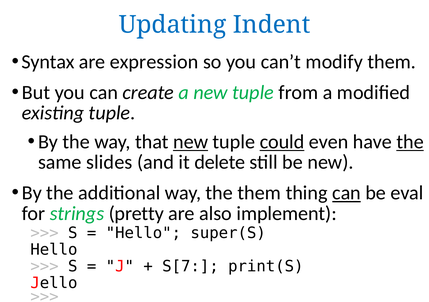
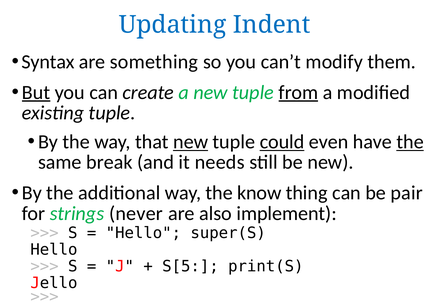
expression: expression -> something (154, 62)
But underline: none -> present (36, 92)
from underline: none -> present (298, 92)
slides: slides -> break (109, 163)
delete: delete -> needs (220, 163)
the them: them -> know (259, 193)
can underline: present -> none (347, 193)
eval: eval -> pair (407, 193)
pretty: pretty -> never (136, 214)
S[7: S[7 -> S[5 (190, 267)
